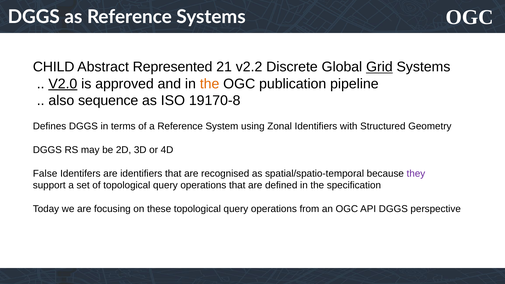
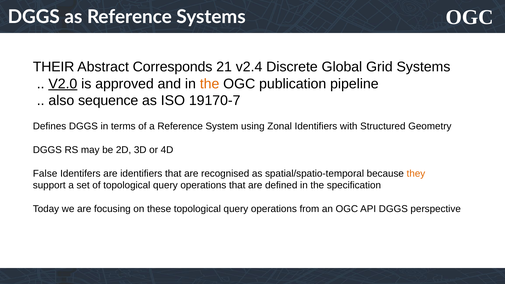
CHILD: CHILD -> THEIR (54, 67)
Represented: Represented -> Corresponds (173, 67)
v2.2: v2.2 -> v2.4 (249, 67)
Grid underline: present -> none (379, 67)
19170-8: 19170-8 -> 19170-7 (215, 101)
they colour: purple -> orange (416, 174)
